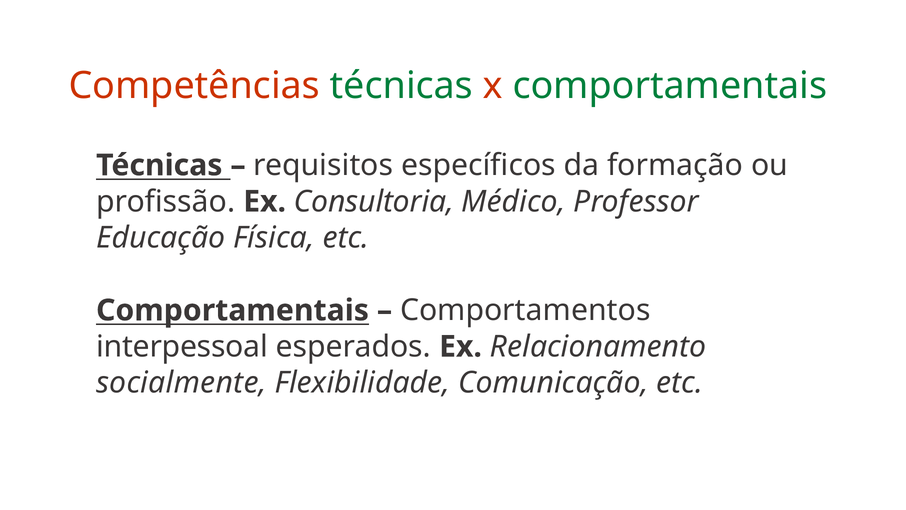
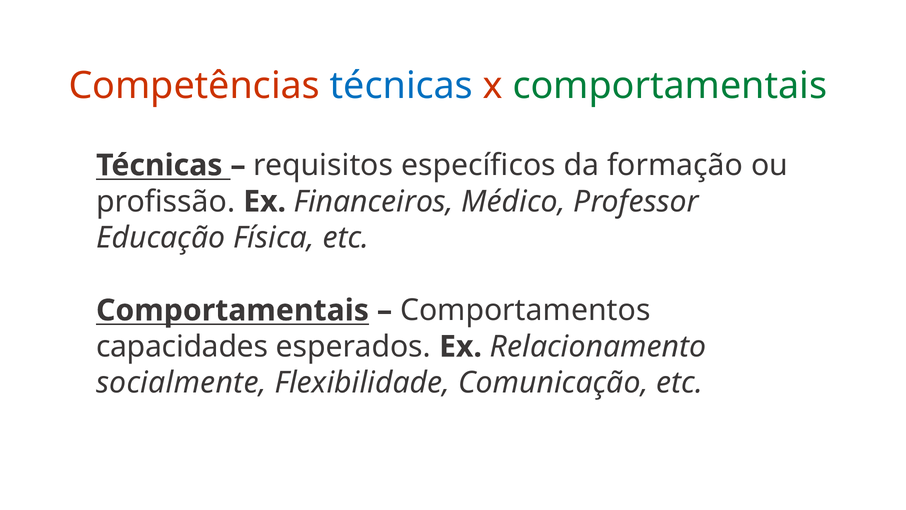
técnicas colour: green -> blue (401, 86)
Consultoria: Consultoria -> Financeiros (374, 201)
interpessoal: interpessoal -> capacidades (182, 346)
